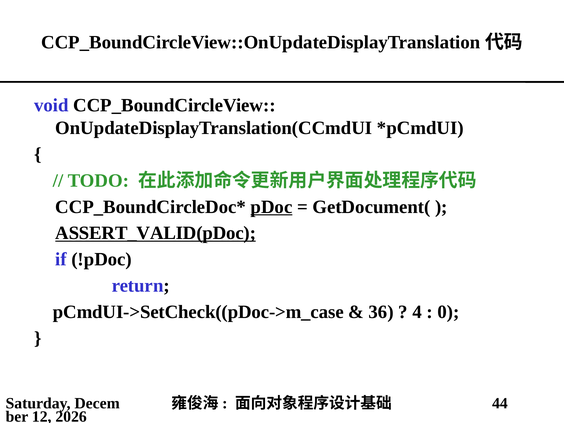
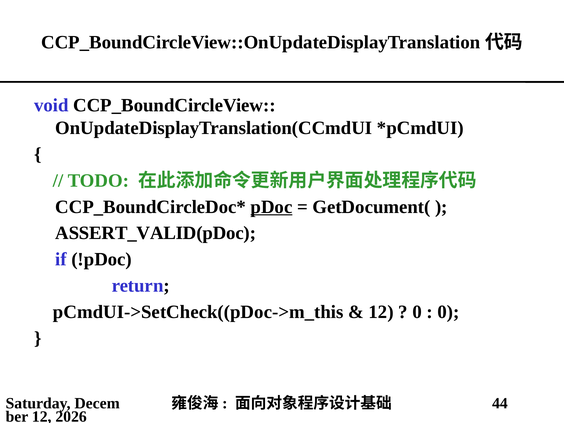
ASSERT_VALID(pDoc underline: present -> none (156, 233)
pCmdUI->SetCheck((pDoc->m_case: pCmdUI->SetCheck((pDoc->m_case -> pCmdUI->SetCheck((pDoc->m_this (198, 312)
36: 36 -> 12 (381, 312)
4: 4 -> 0 (417, 312)
